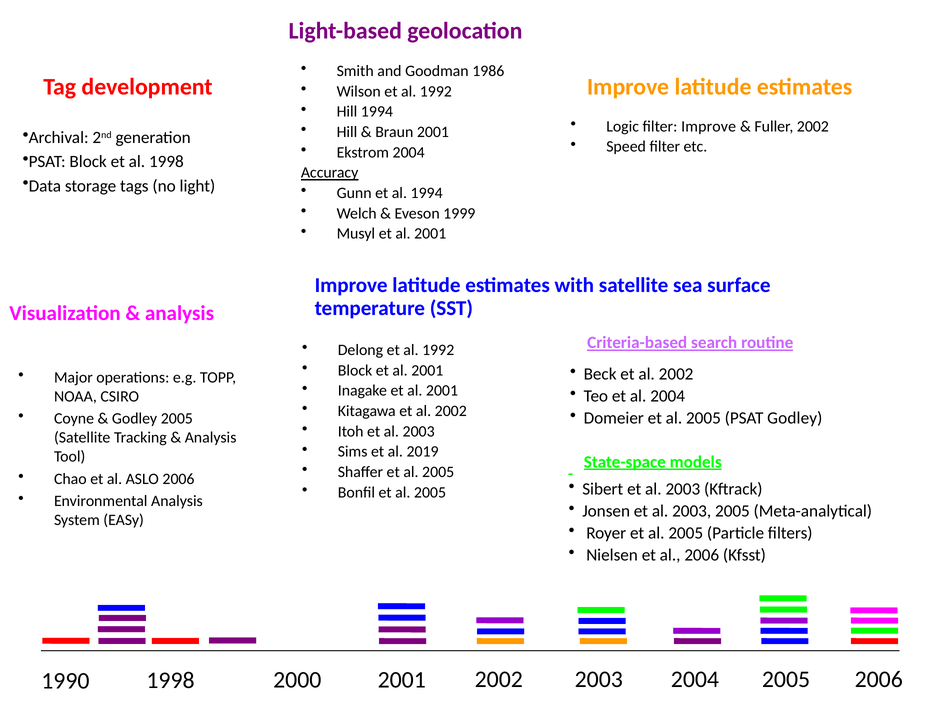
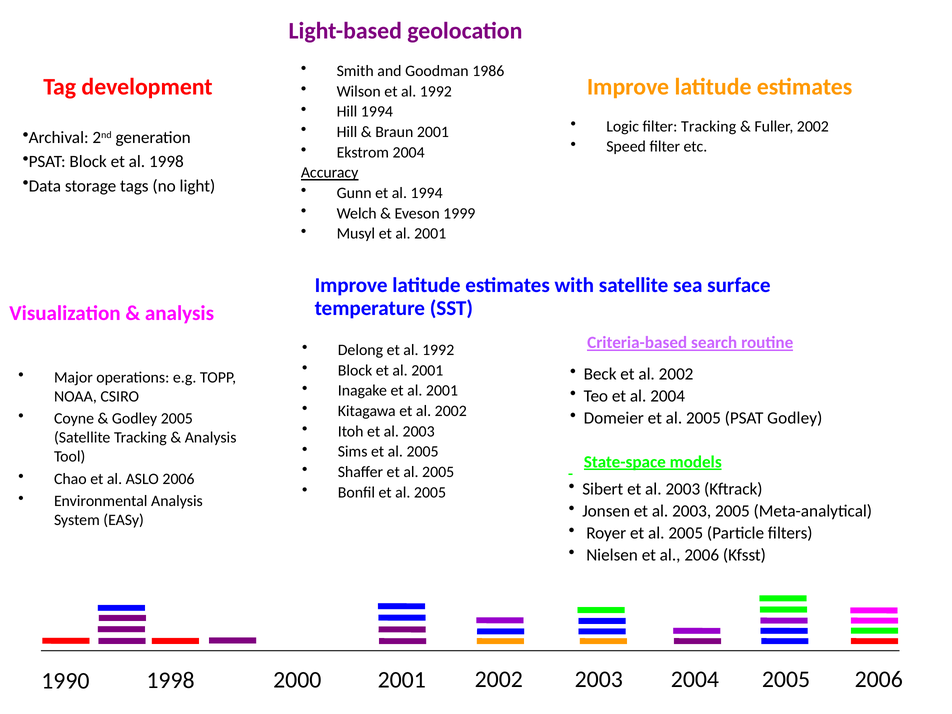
filter Improve: Improve -> Tracking (709, 126)
Sims et al 2019: 2019 -> 2005 (423, 452)
